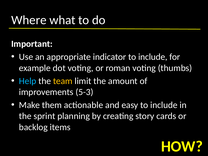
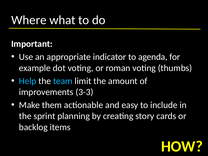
indicator to include: include -> agenda (153, 57)
team colour: yellow -> light blue (63, 81)
5-3: 5-3 -> 3-3 (84, 92)
